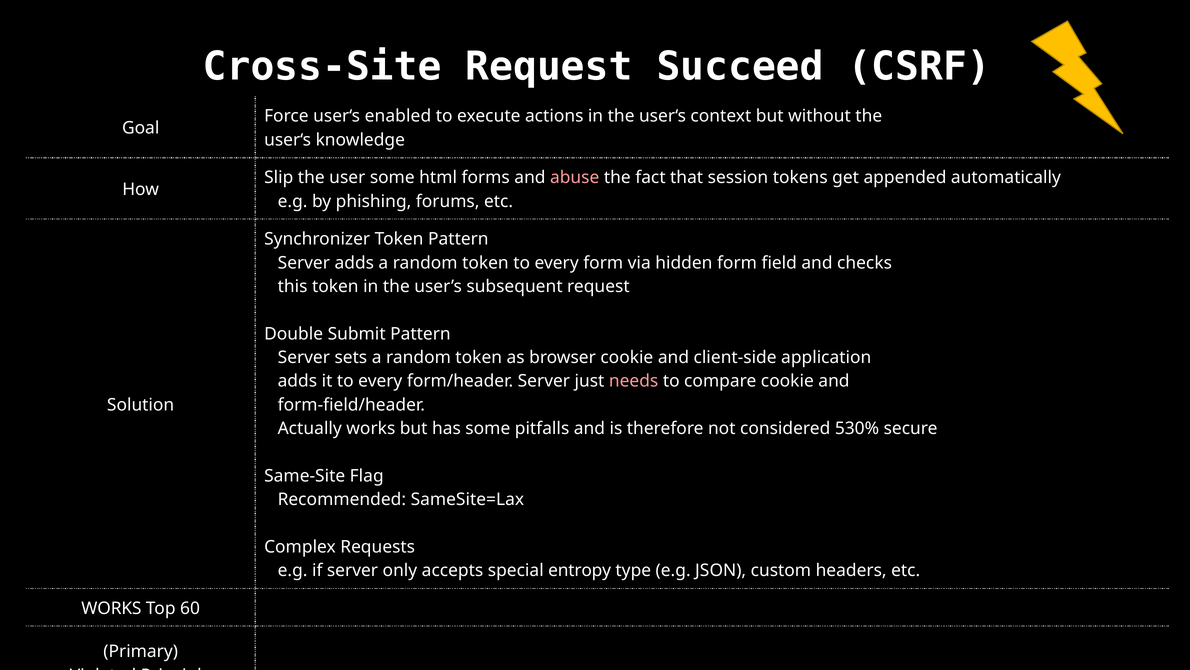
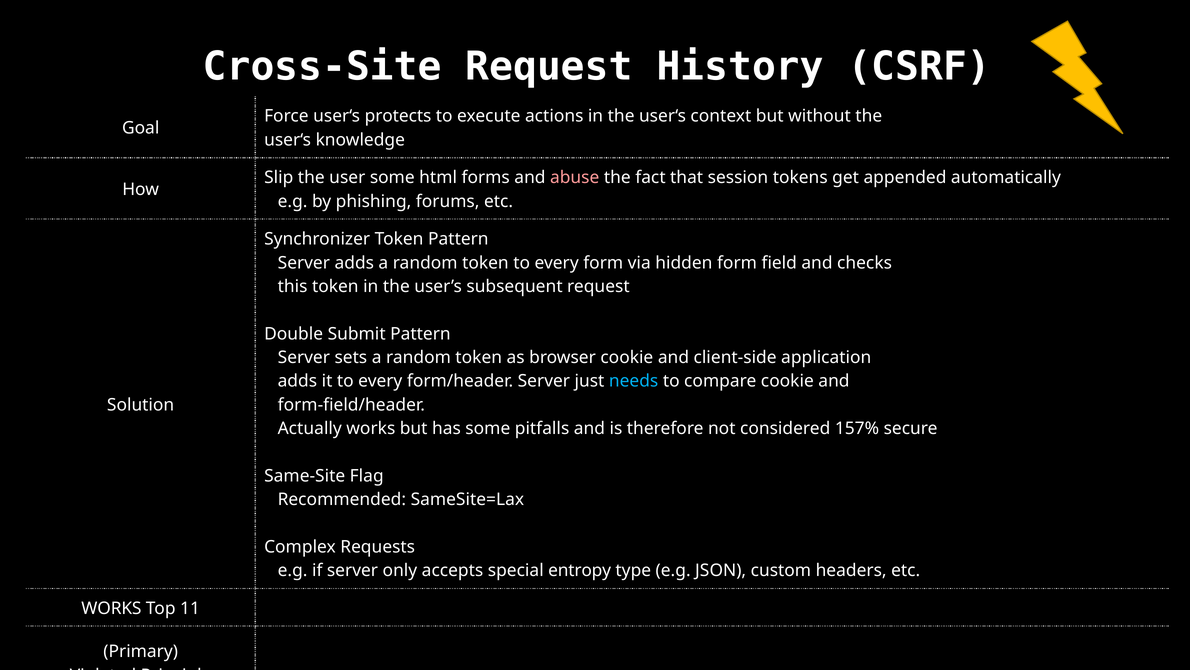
Succeed: Succeed -> History (740, 67)
enabled: enabled -> protects (398, 116)
needs colour: pink -> light blue (634, 381)
530%: 530% -> 157% (857, 428)
60: 60 -> 11 (190, 608)
